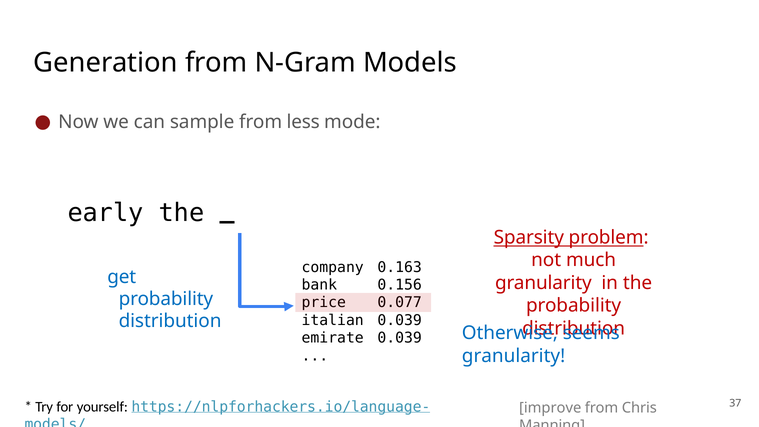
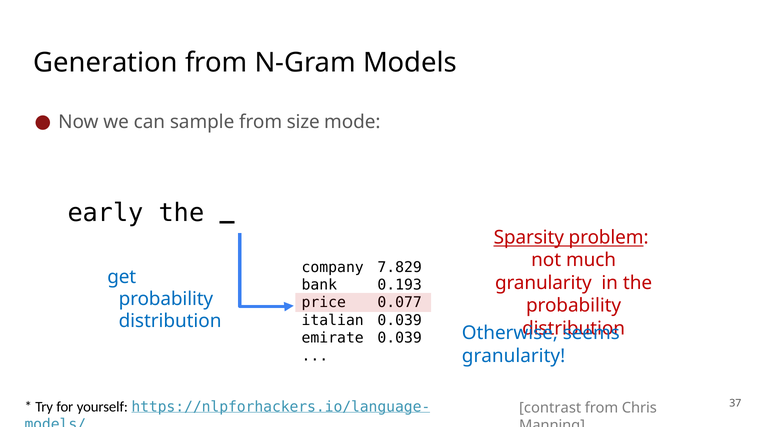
less: less -> size (303, 122)
0.163: 0.163 -> 7.829 (400, 267)
0.156: 0.156 -> 0.193 (400, 285)
improve: improve -> contrast (550, 408)
